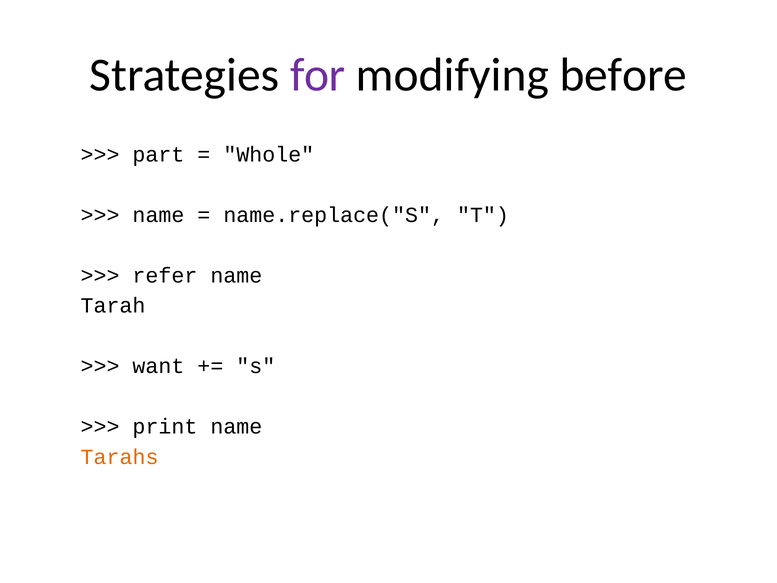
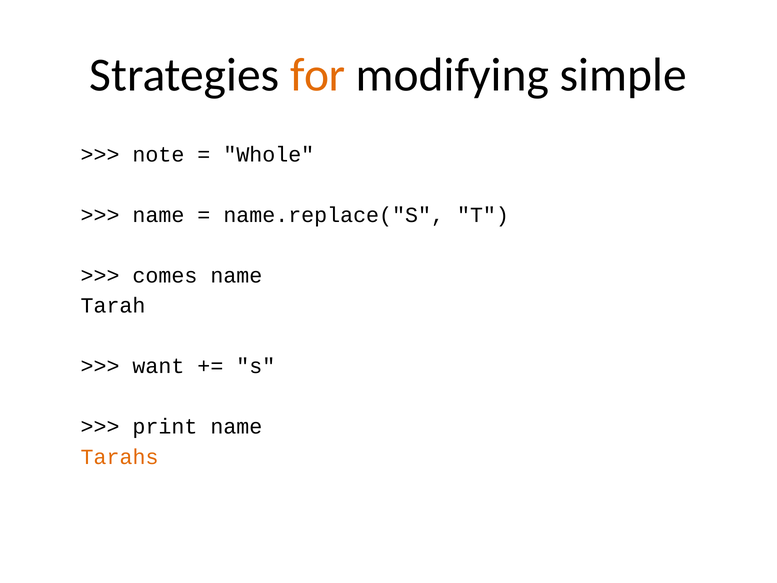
for colour: purple -> orange (318, 75)
before: before -> simple (623, 75)
part: part -> note (158, 154)
refer: refer -> comes (165, 275)
